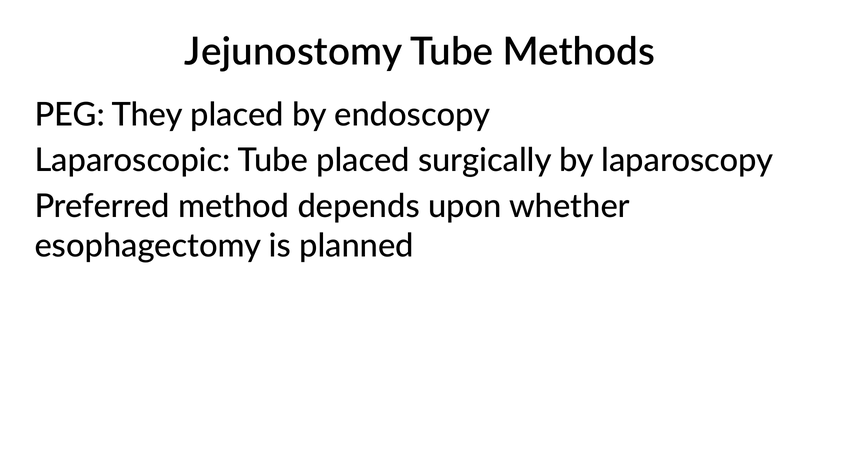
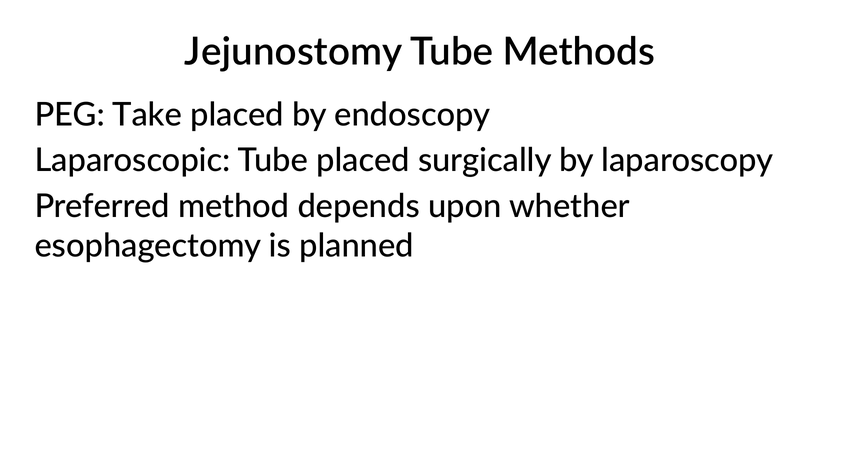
They: They -> Take (147, 115)
